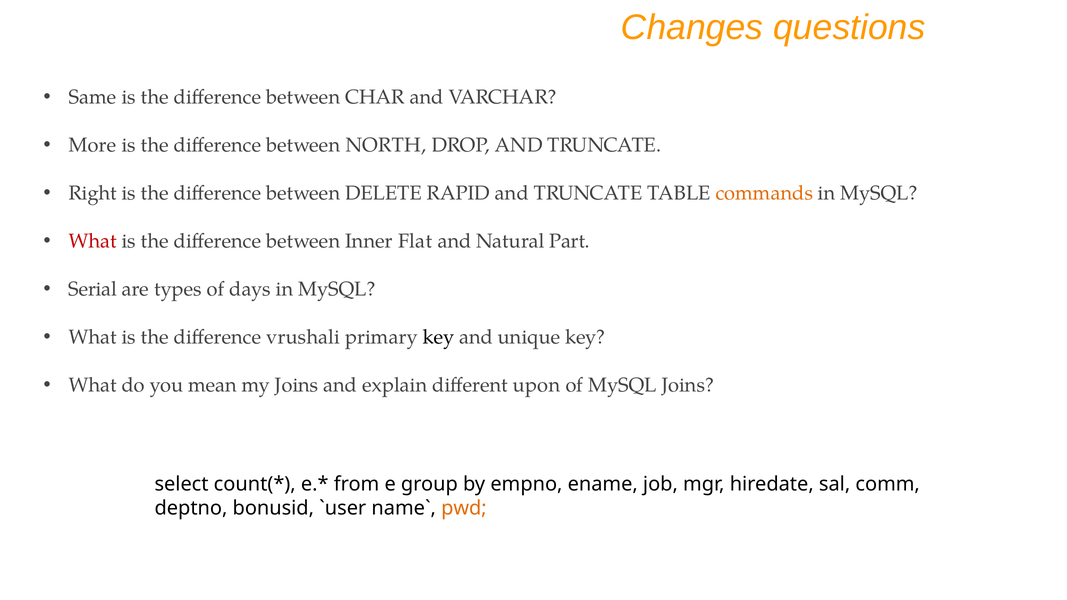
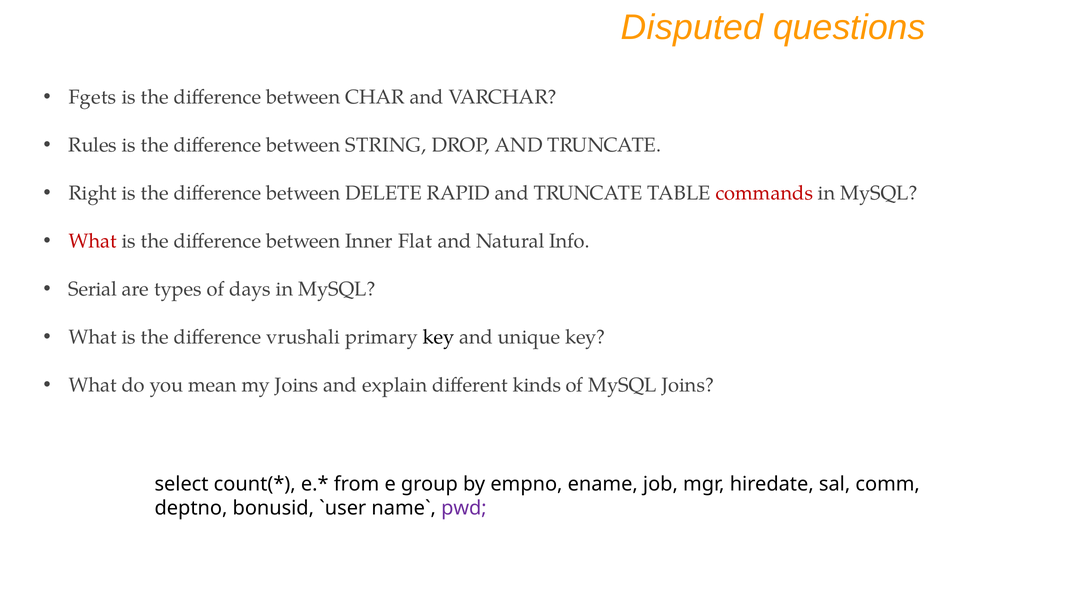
Changes: Changes -> Disputed (692, 28)
Same: Same -> Fgets (92, 97)
More: More -> Rules (93, 145)
NORTH: NORTH -> STRING (386, 145)
commands colour: orange -> red (764, 193)
Part: Part -> Info (570, 241)
upon: upon -> kinds (537, 385)
pwd colour: orange -> purple (464, 508)
